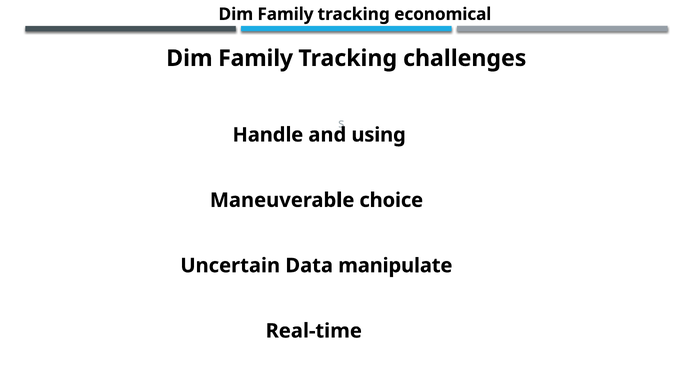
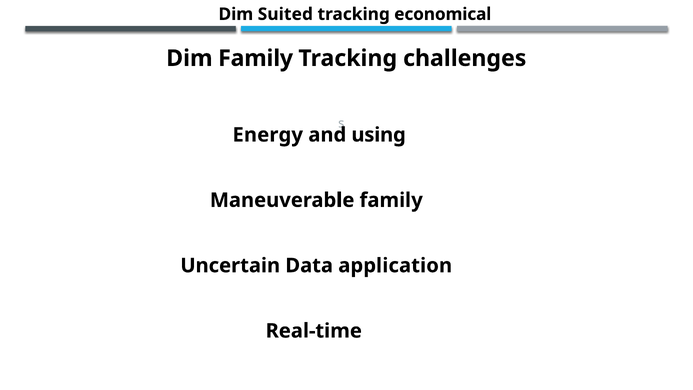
Family: Family -> Suited (285, 14)
Handle: Handle -> Energy (268, 135)
Maneuverable choice: choice -> family (391, 200)
manipulate: manipulate -> application (395, 265)
